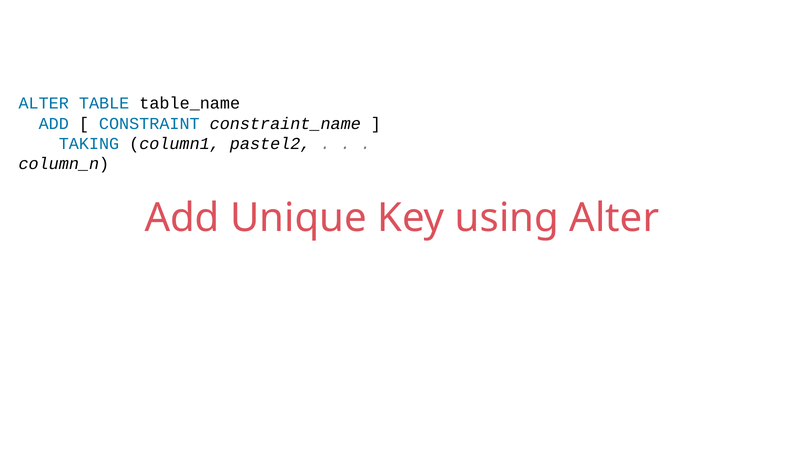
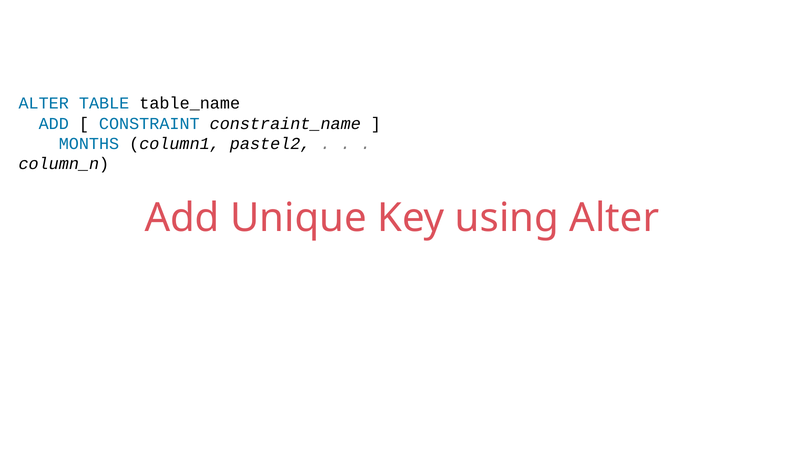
TAKING: TAKING -> MONTHS (89, 144)
